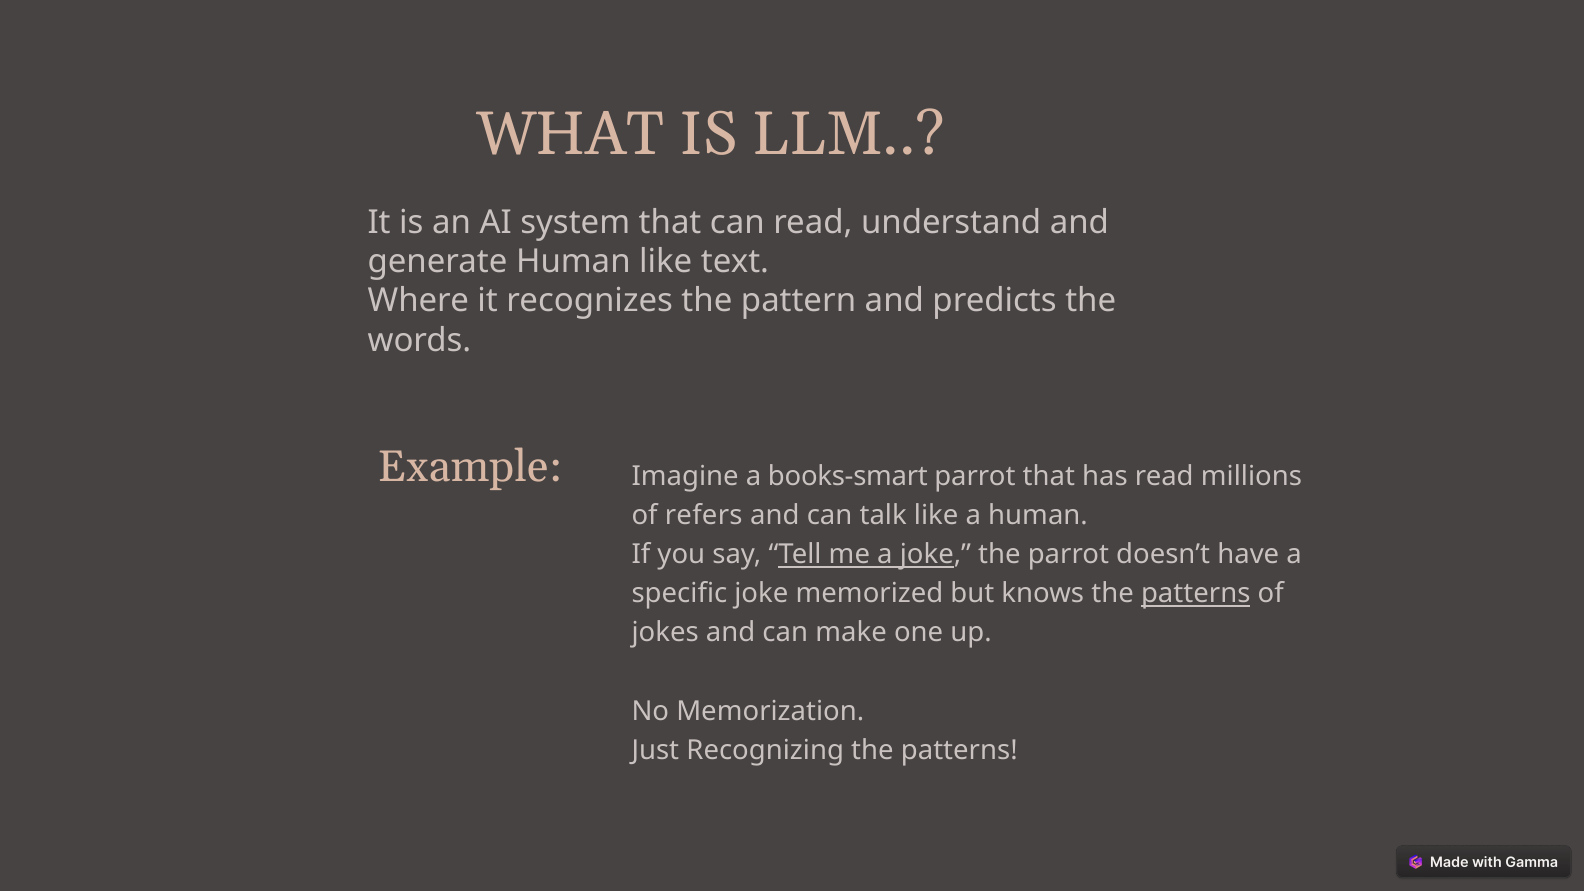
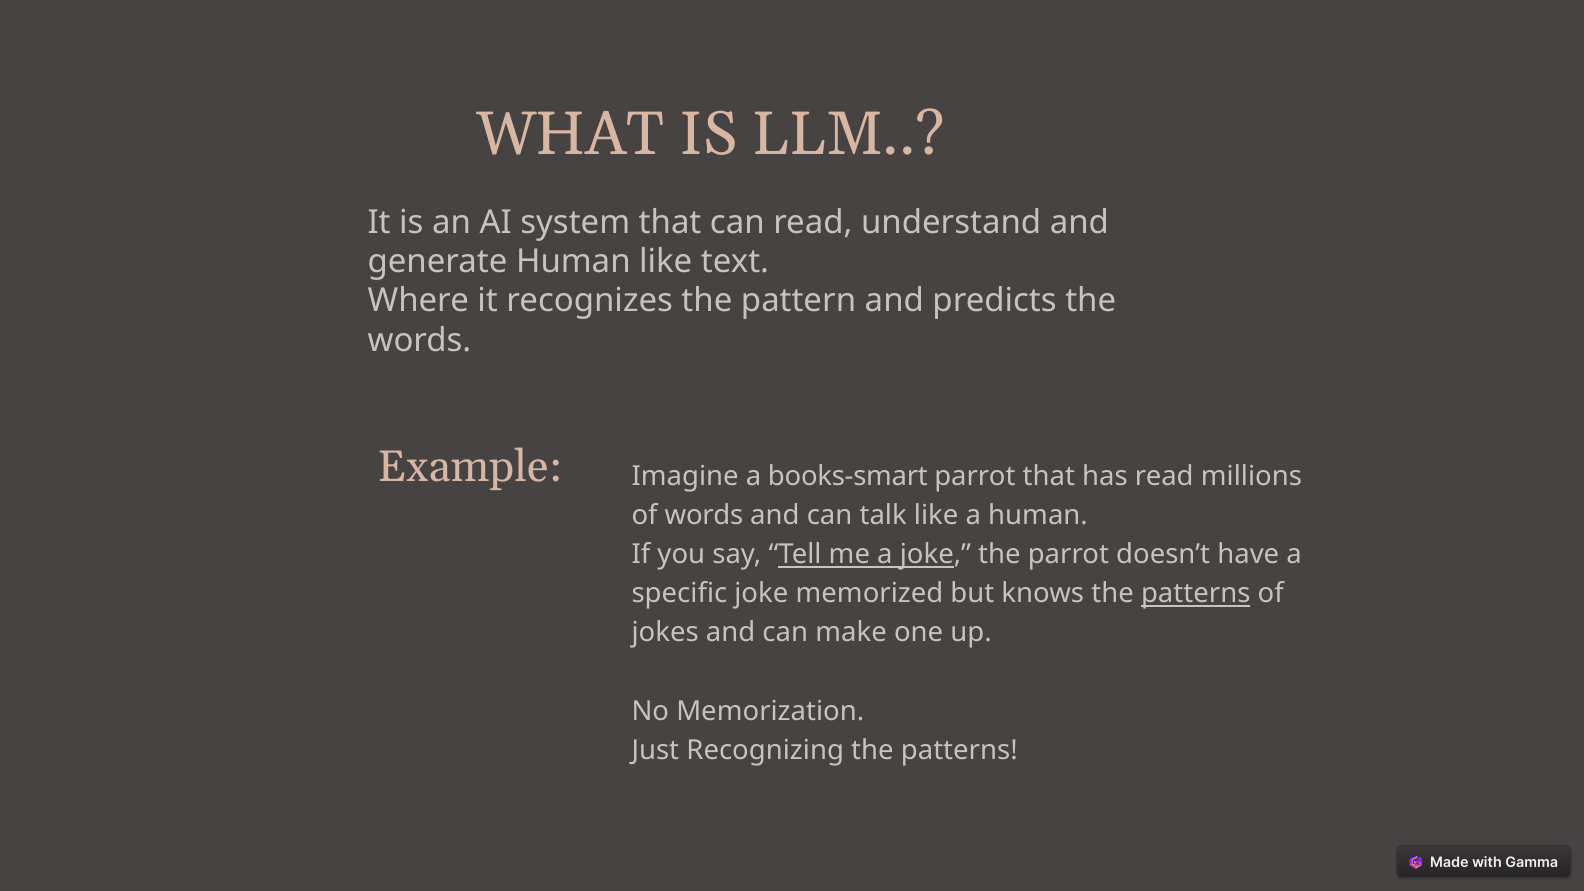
of refers: refers -> words (704, 515)
